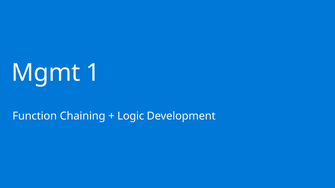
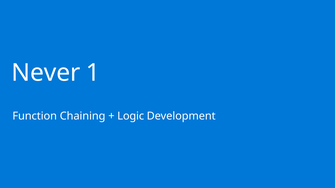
Mgmt: Mgmt -> Never (46, 73)
